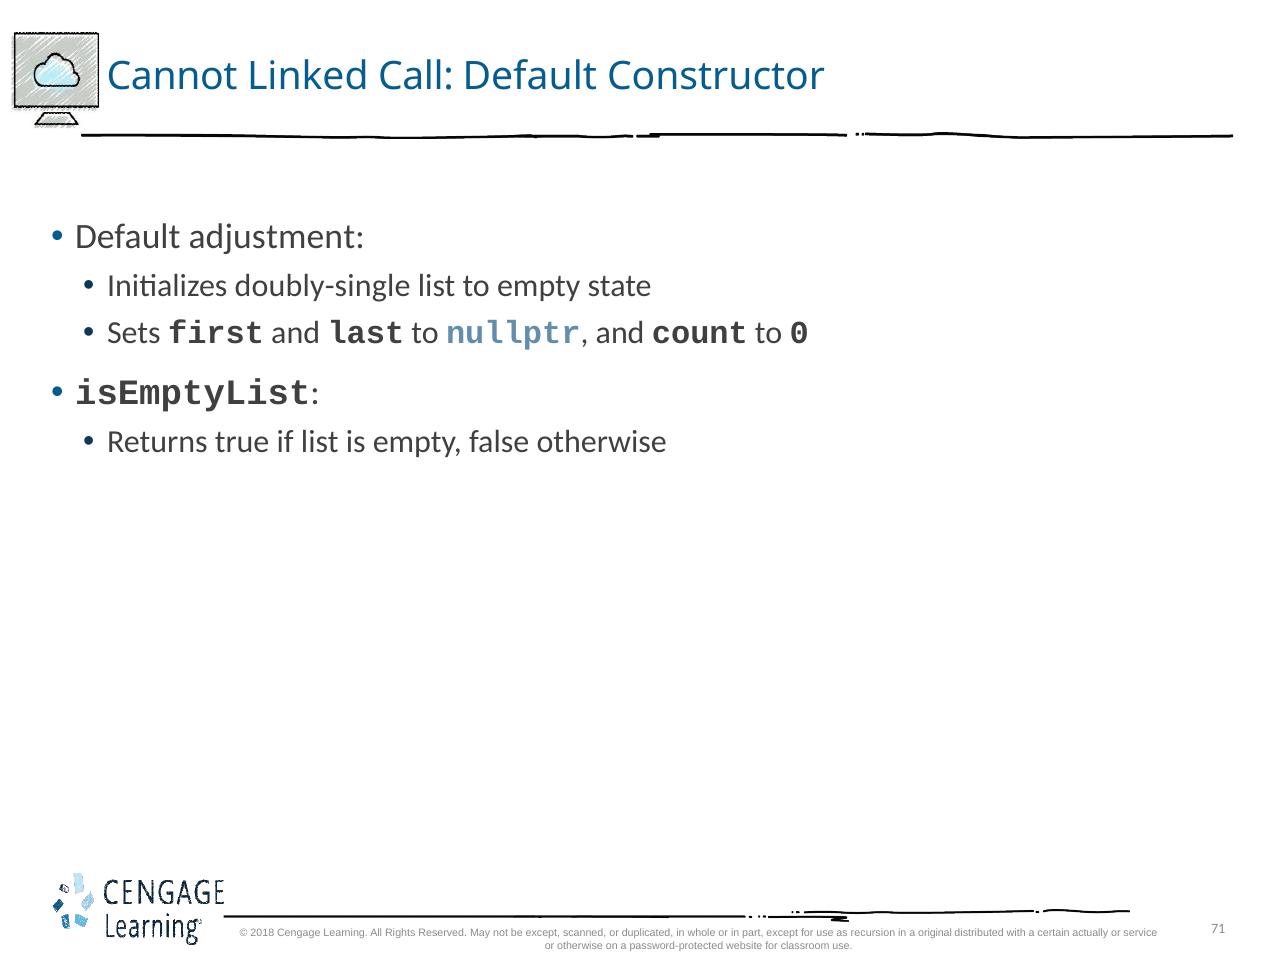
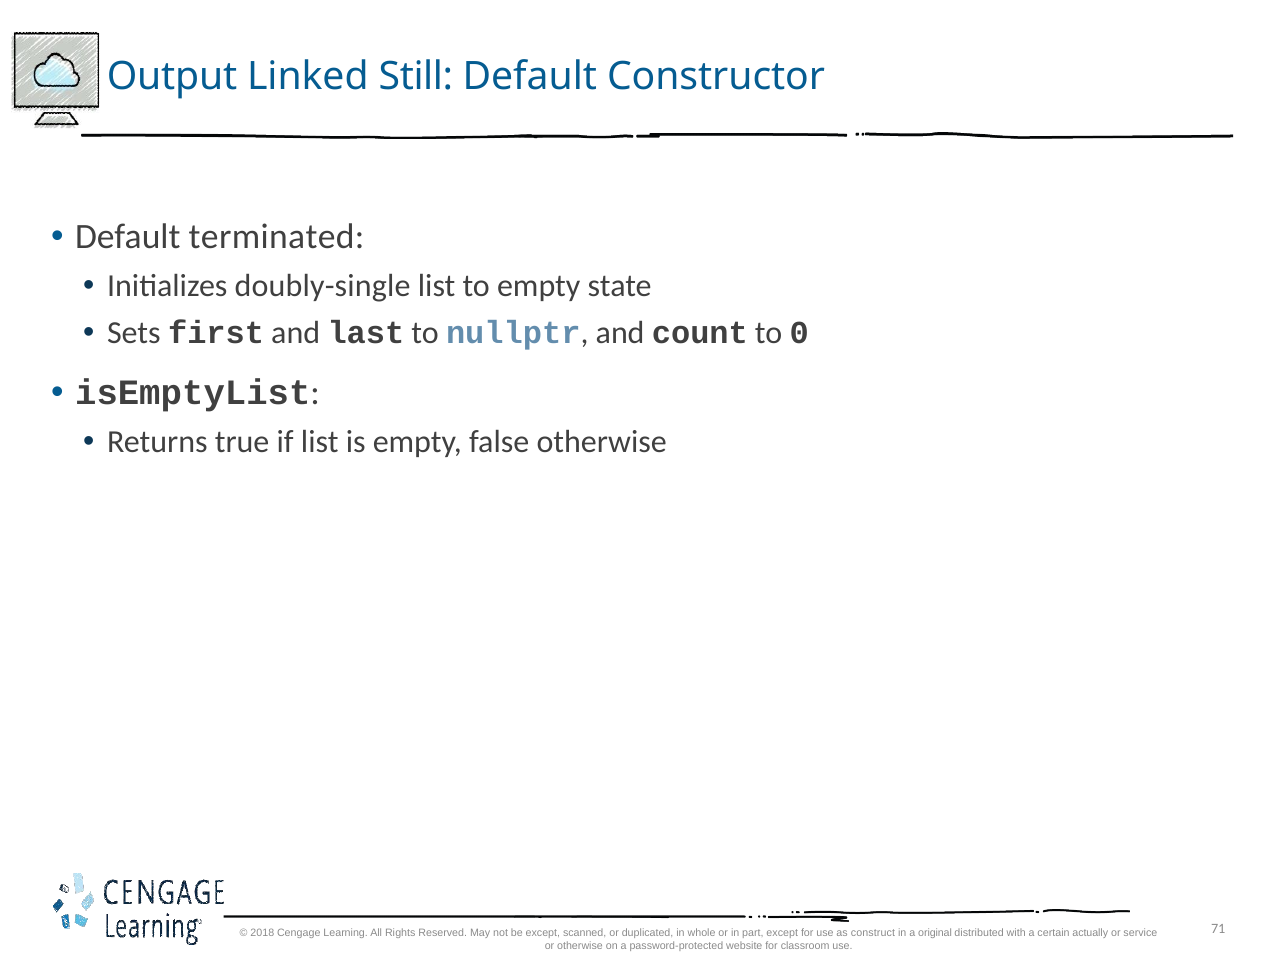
Cannot: Cannot -> Output (172, 77)
Call: Call -> Still (416, 77)
adjustment: adjustment -> terminated (277, 236)
recursion: recursion -> construct (873, 933)
